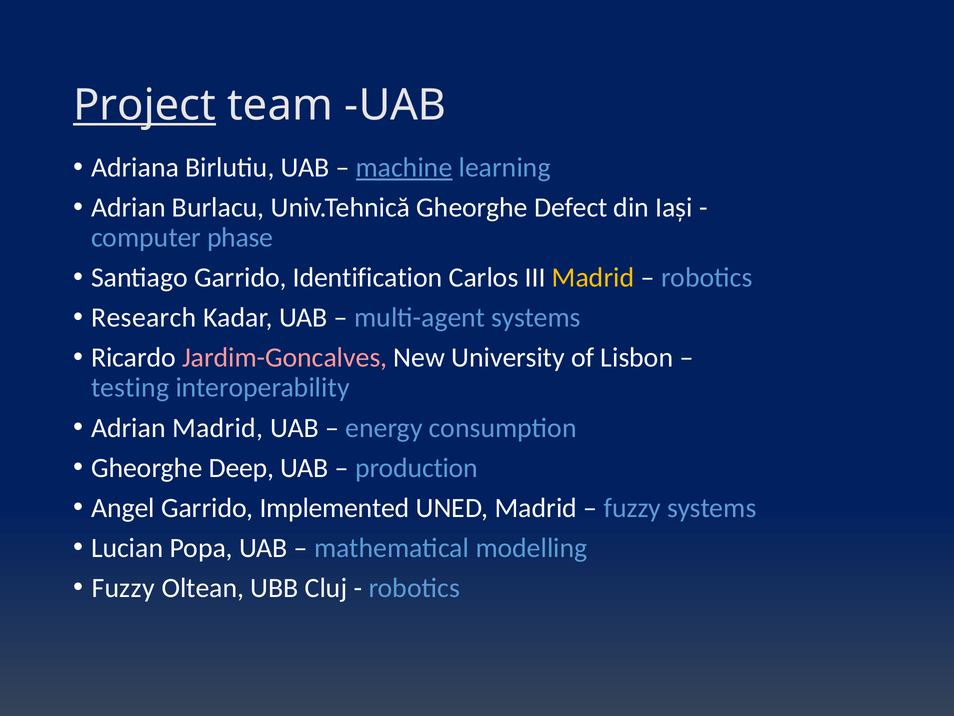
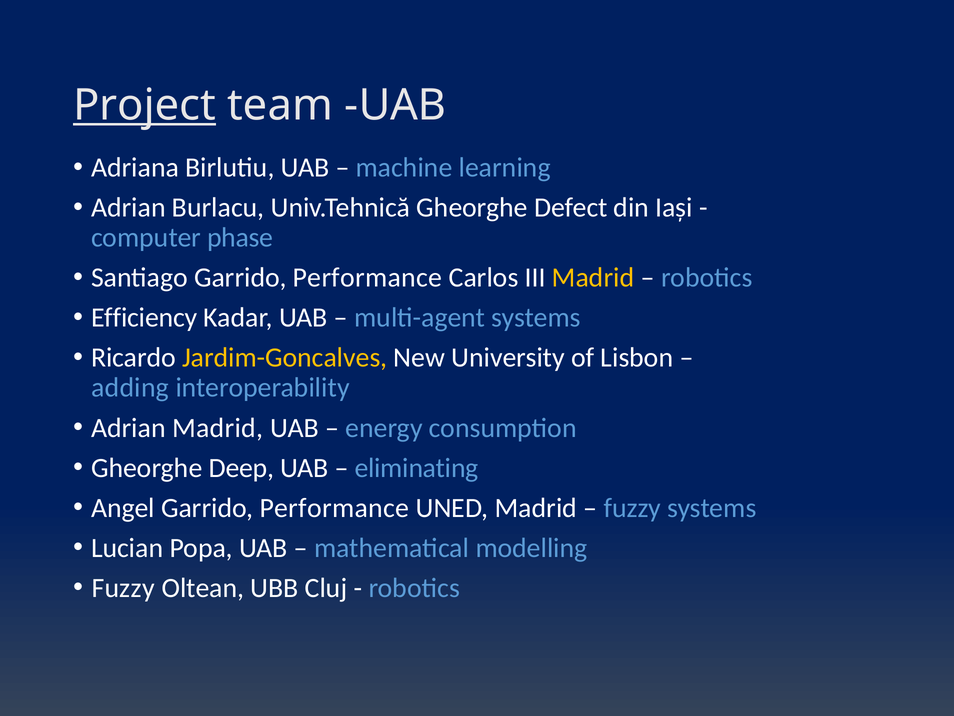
machine underline: present -> none (404, 167)
Santiago Garrido Identification: Identification -> Performance (367, 277)
Research: Research -> Efficiency (144, 317)
Jardim-Goncalves colour: pink -> yellow (285, 357)
testing: testing -> adding (130, 388)
production: production -> eliminating (417, 468)
Angel Garrido Implemented: Implemented -> Performance (334, 508)
